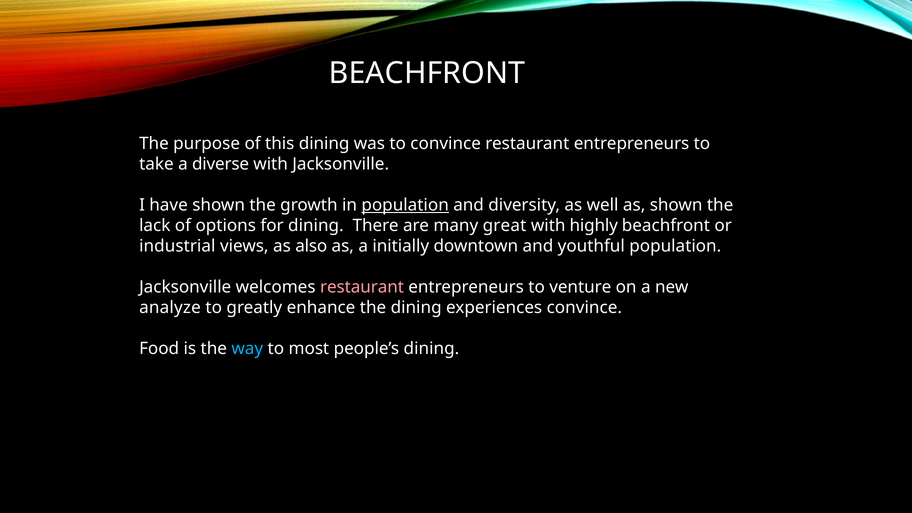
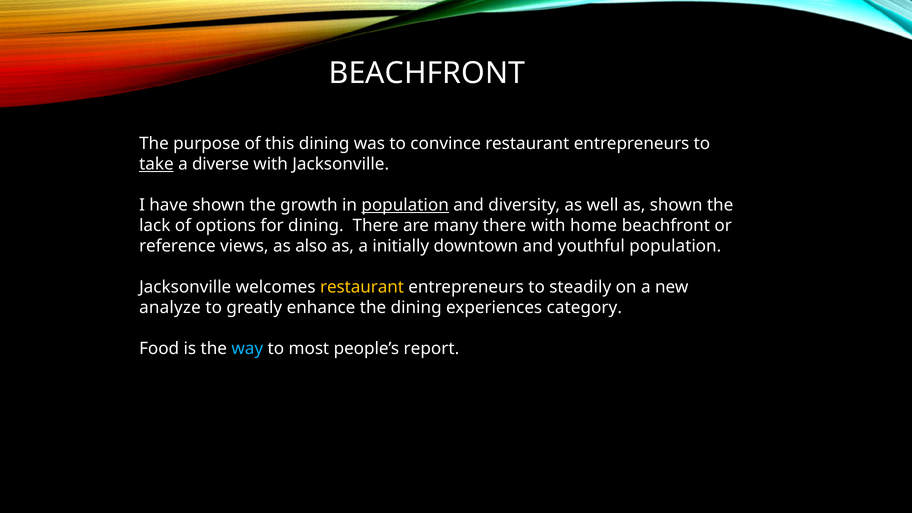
take underline: none -> present (156, 164)
many great: great -> there (505, 226)
highly: highly -> home (594, 226)
industrial: industrial -> reference (177, 246)
restaurant colour: pink -> yellow (362, 287)
venture: venture -> steadily (580, 287)
experiences convince: convince -> category (584, 308)
people’s dining: dining -> report (431, 349)
